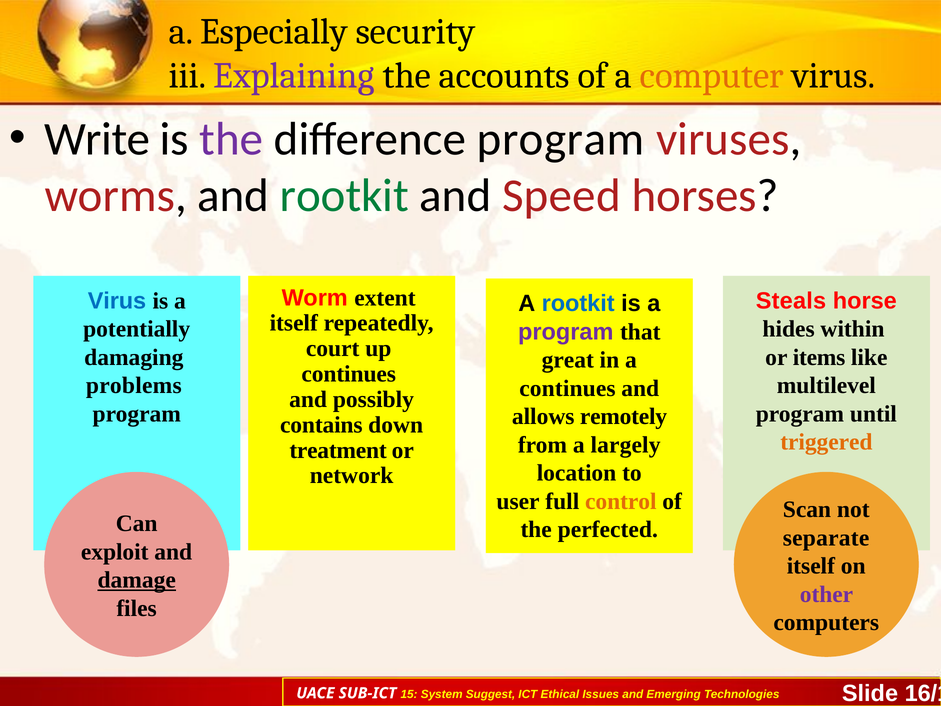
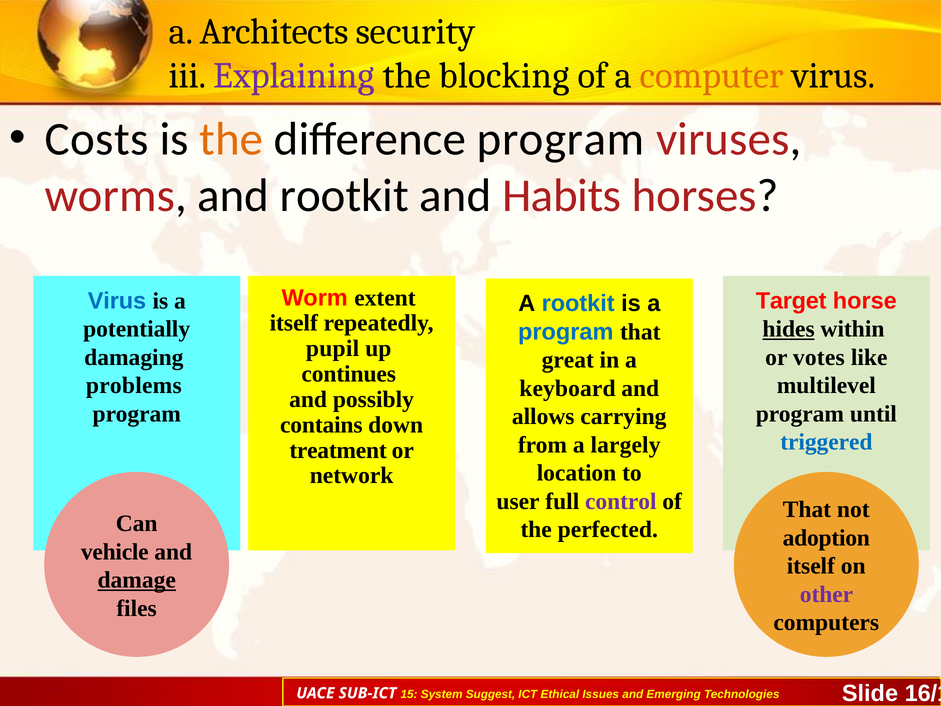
Especially: Especially -> Architects (274, 32)
accounts: accounts -> blocking (504, 75)
Write: Write -> Costs (97, 139)
the colour: purple -> orange (231, 139)
rootkit colour: green -> black (344, 196)
Speed: Speed -> Habits (562, 196)
Steals: Steals -> Target (791, 301)
hides underline: none -> present (789, 329)
program colour: purple -> blue (566, 332)
court: court -> pupil (333, 348)
items: items -> votes (819, 357)
continues: continues -> keyboard (567, 388)
remotely: remotely -> carrying (623, 417)
triggered colour: orange -> blue (826, 442)
control colour: orange -> purple (621, 501)
Scan: Scan -> That (807, 509)
separate: separate -> adoption (826, 538)
exploit: exploit -> vehicle (115, 552)
